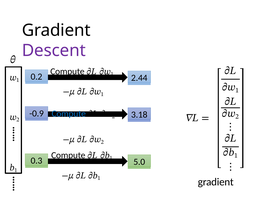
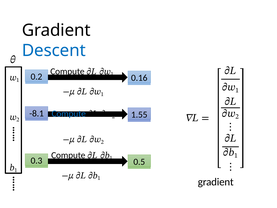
Descent colour: purple -> blue (54, 51)
2.44: 2.44 -> 0.16 (139, 78)
-0.9: -0.9 -> -8.1 (37, 113)
3.18: 3.18 -> 1.55 (139, 115)
5.0: 5.0 -> 0.5 (139, 162)
